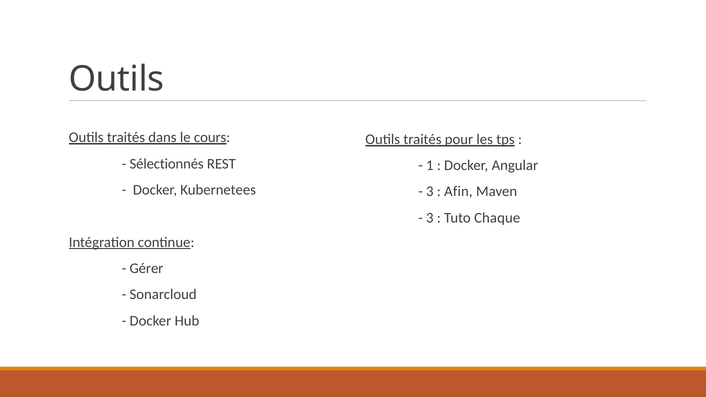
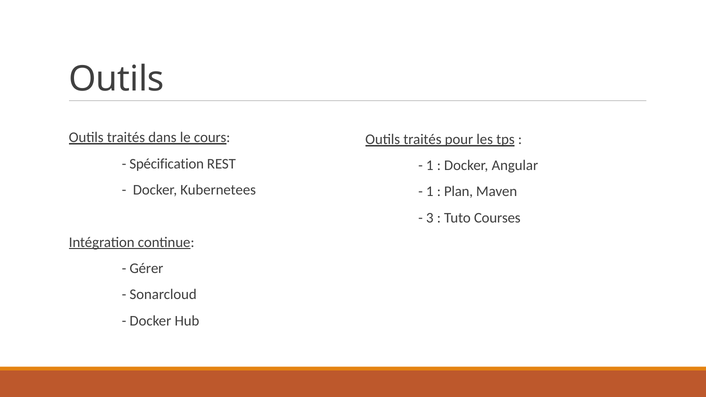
Sélectionnés: Sélectionnés -> Spécification (167, 164)
3: 3 -> 1 (430, 192)
Afin: Afin -> Plan (459, 192)
Chaque: Chaque -> Courses (497, 218)
